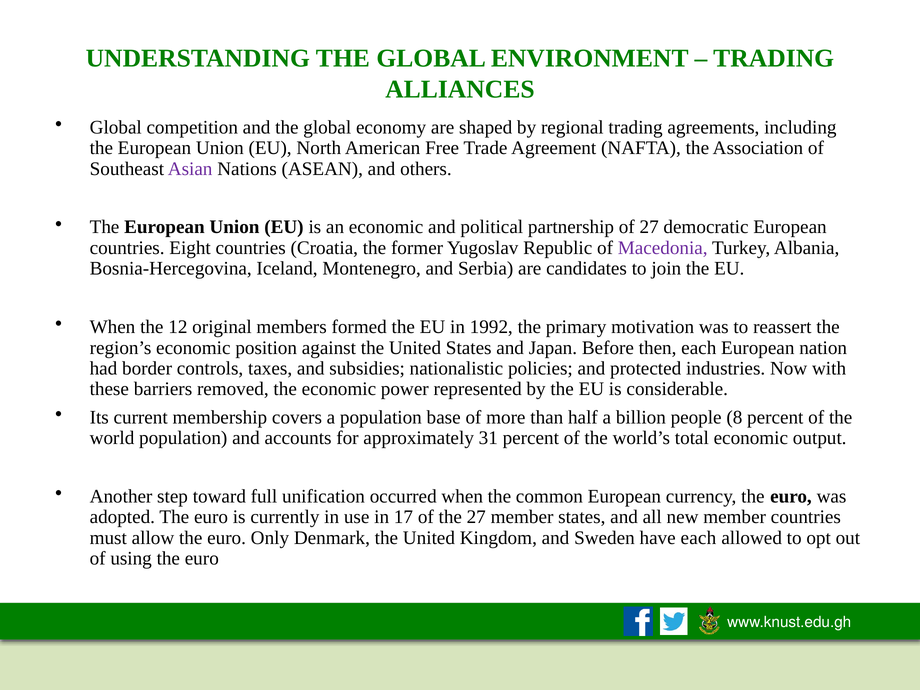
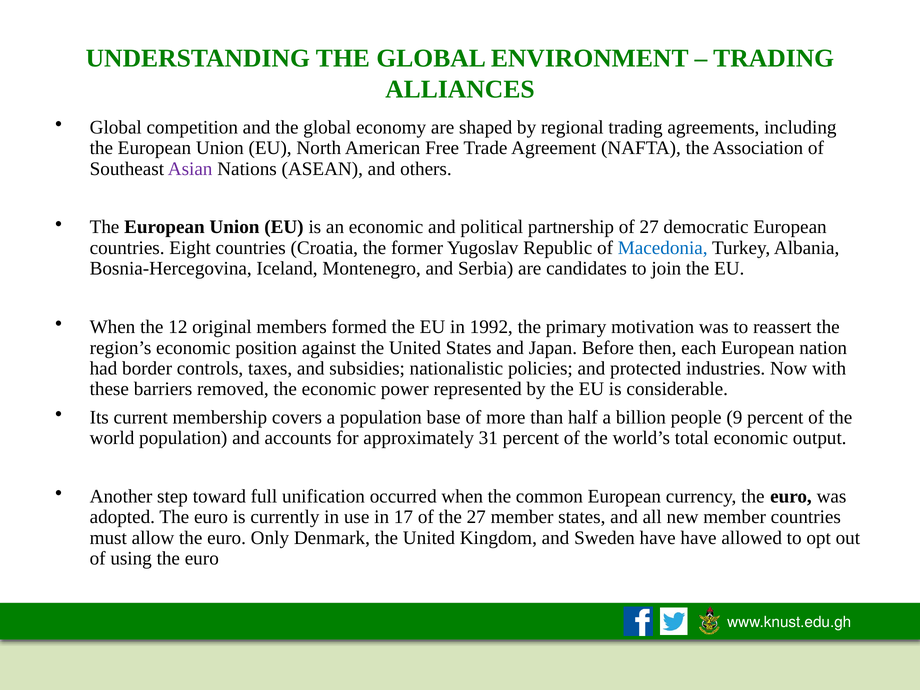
Macedonia colour: purple -> blue (663, 248)
8: 8 -> 9 (734, 417)
have each: each -> have (699, 538)
